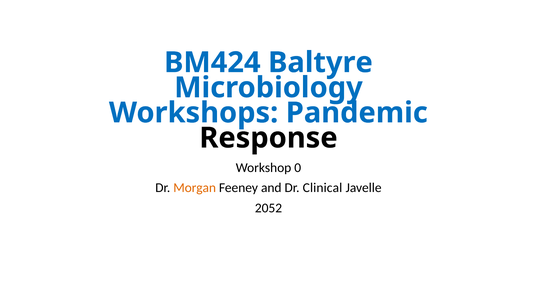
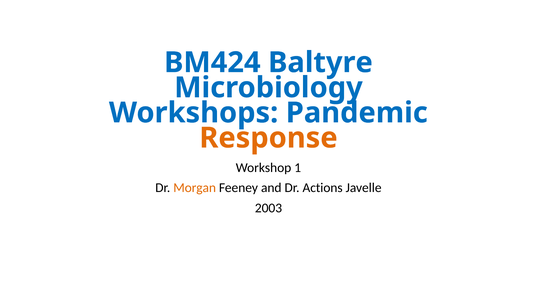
Response colour: black -> orange (268, 138)
0: 0 -> 1 (298, 168)
Clinical: Clinical -> Actions (323, 188)
2052: 2052 -> 2003 (268, 208)
